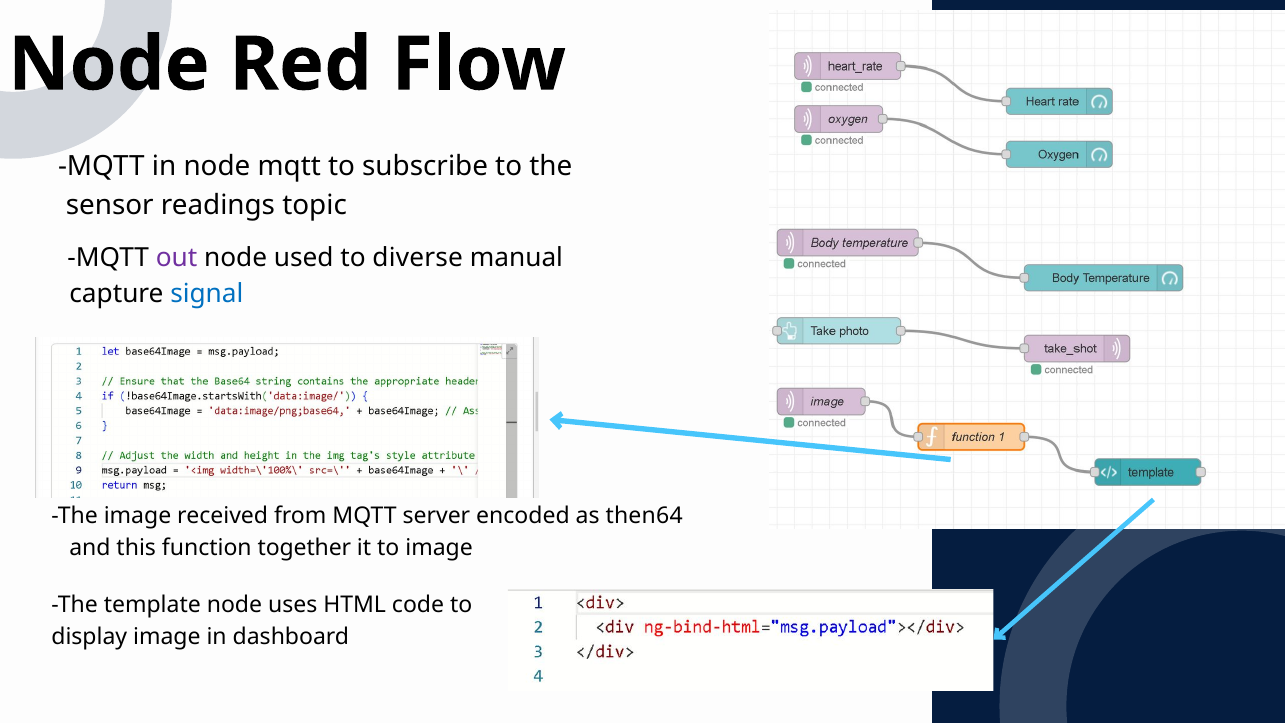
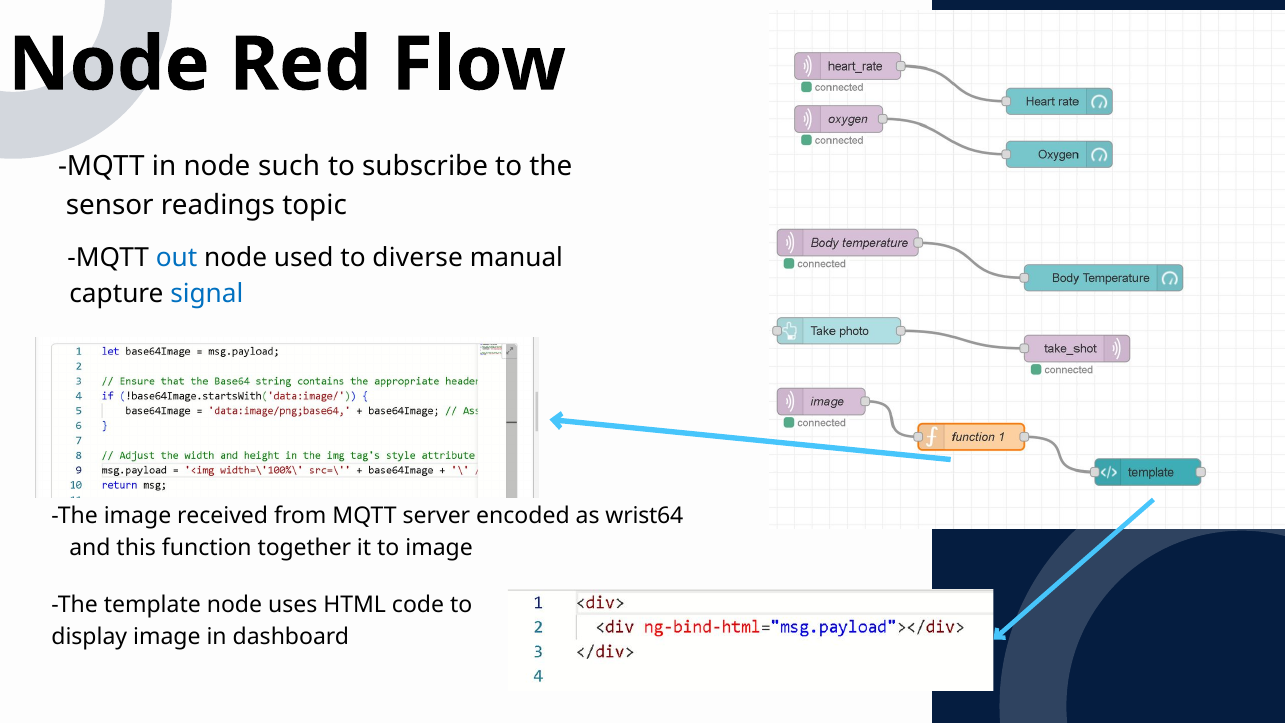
node mqtt: mqtt -> such (289, 166)
out colour: purple -> blue (177, 257)
then64: then64 -> wrist64 (644, 515)
